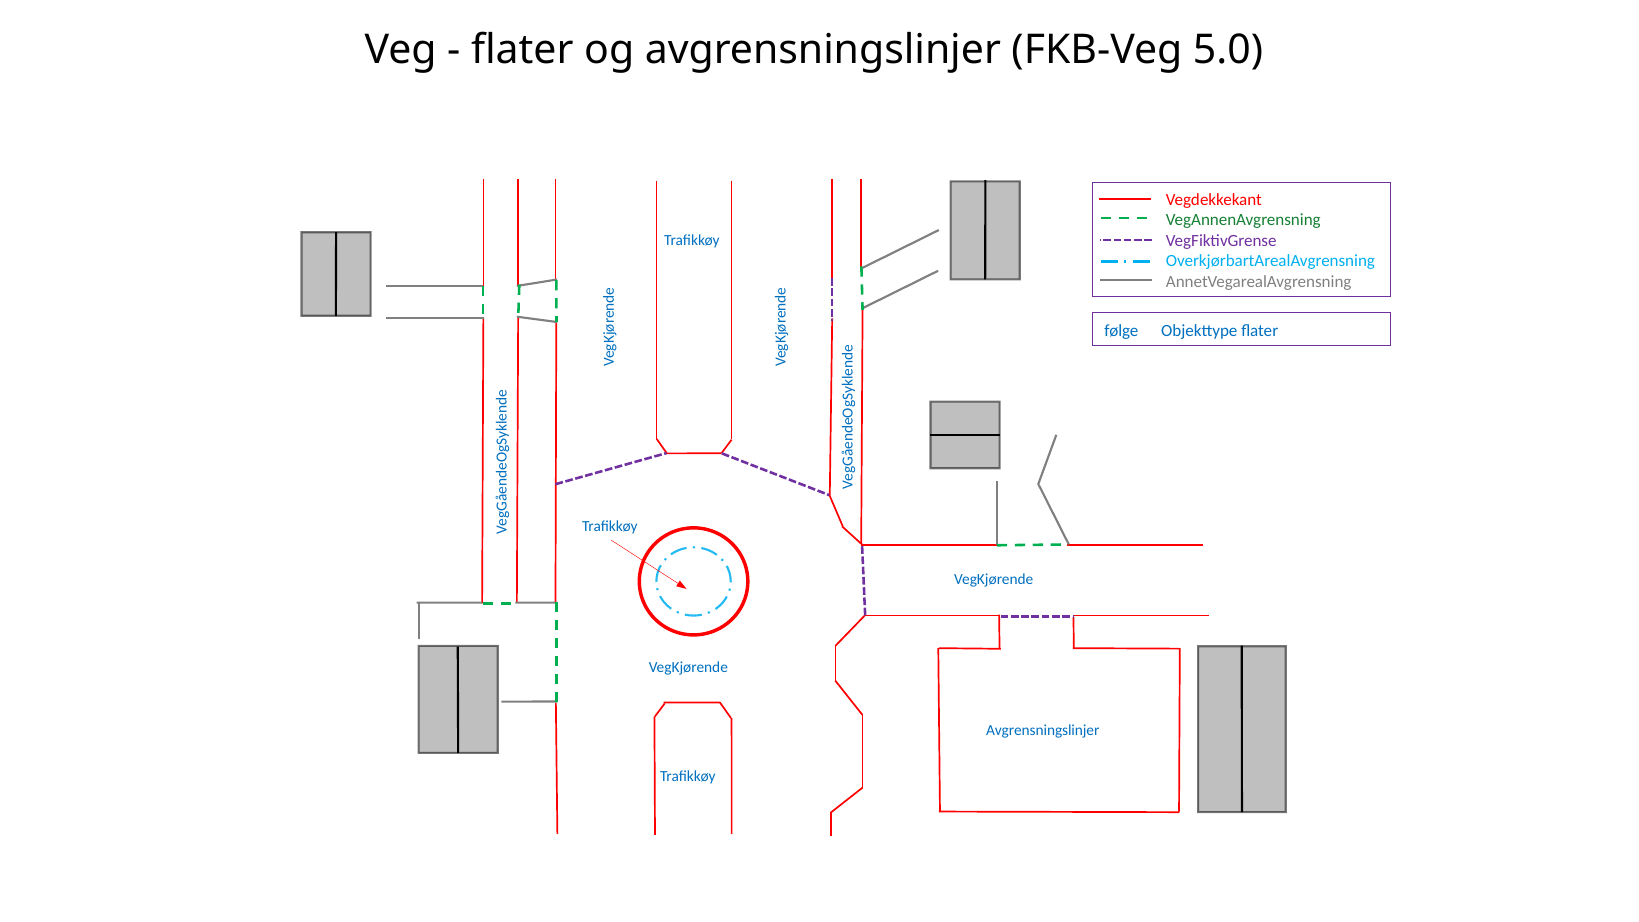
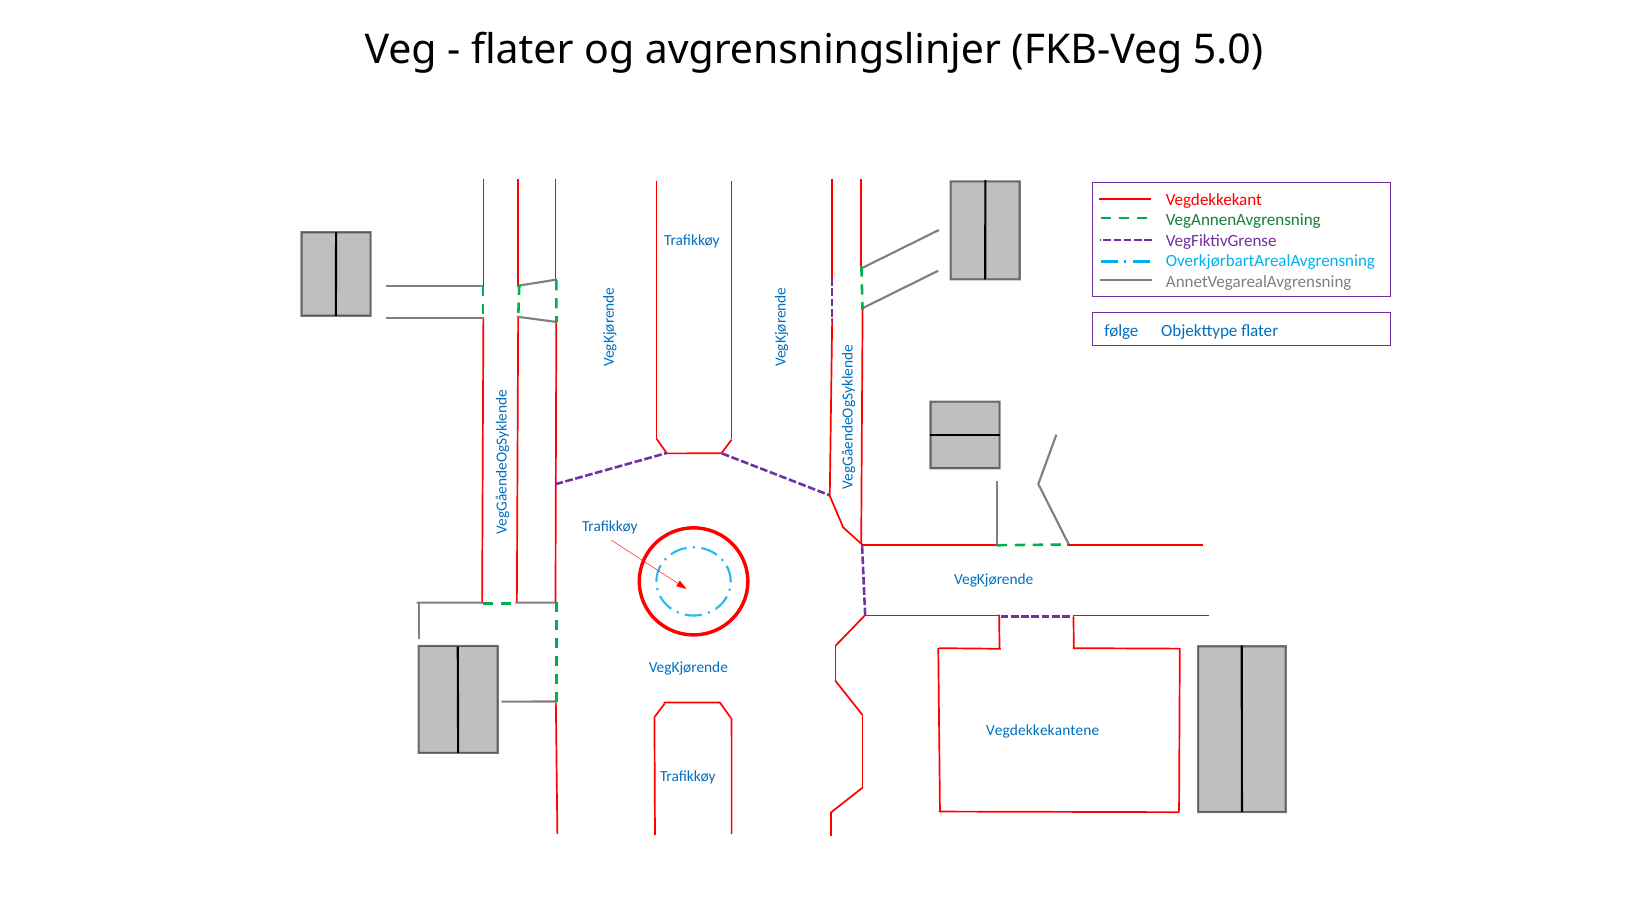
Avgrensningslinjer: Avgrensningslinjer -> Vegdekkekantene (1043, 731)
